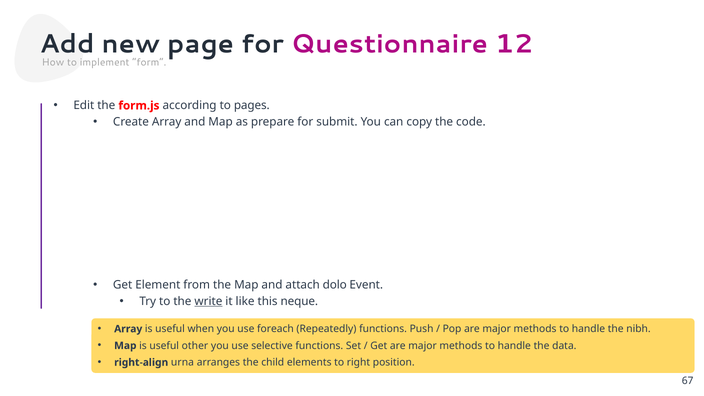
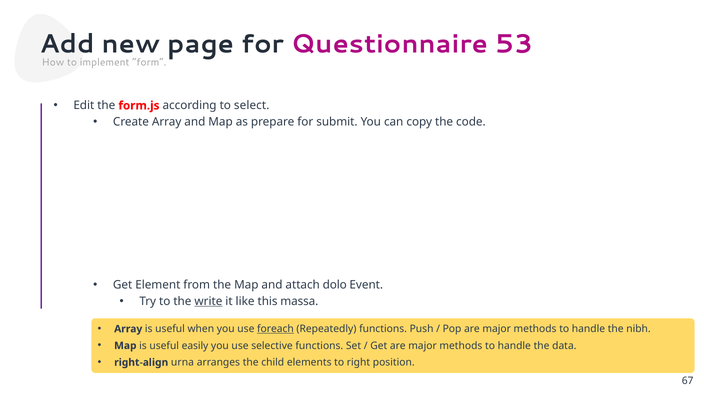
12: 12 -> 53 (514, 44)
pages: pages -> select (252, 106)
neque: neque -> massa (299, 301)
foreach underline: none -> present (275, 329)
other: other -> easily (195, 346)
